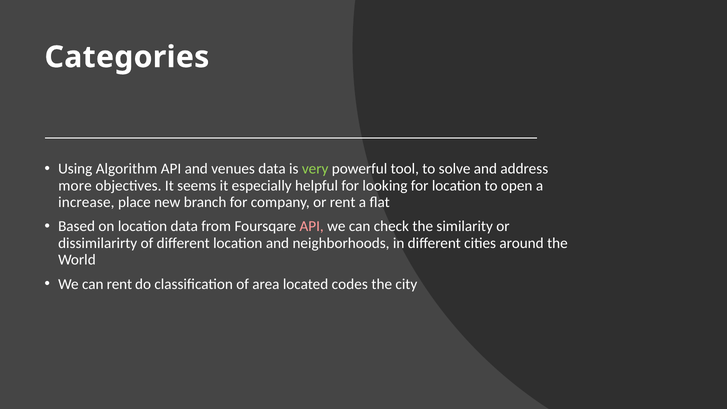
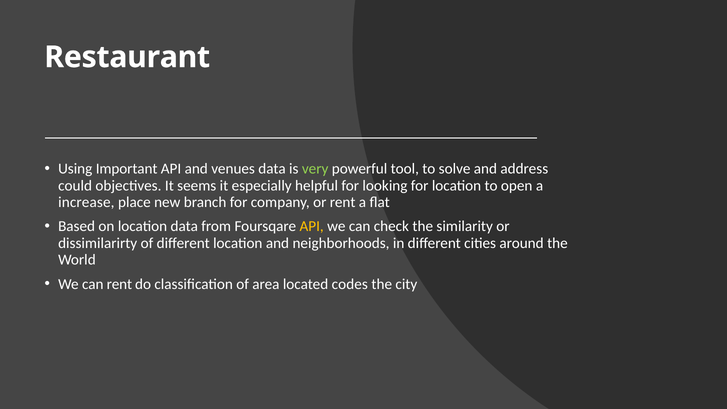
Categories: Categories -> Restaurant (127, 57)
Algorithm: Algorithm -> Important (127, 169)
more: more -> could (75, 185)
API colour: pink -> yellow (312, 226)
